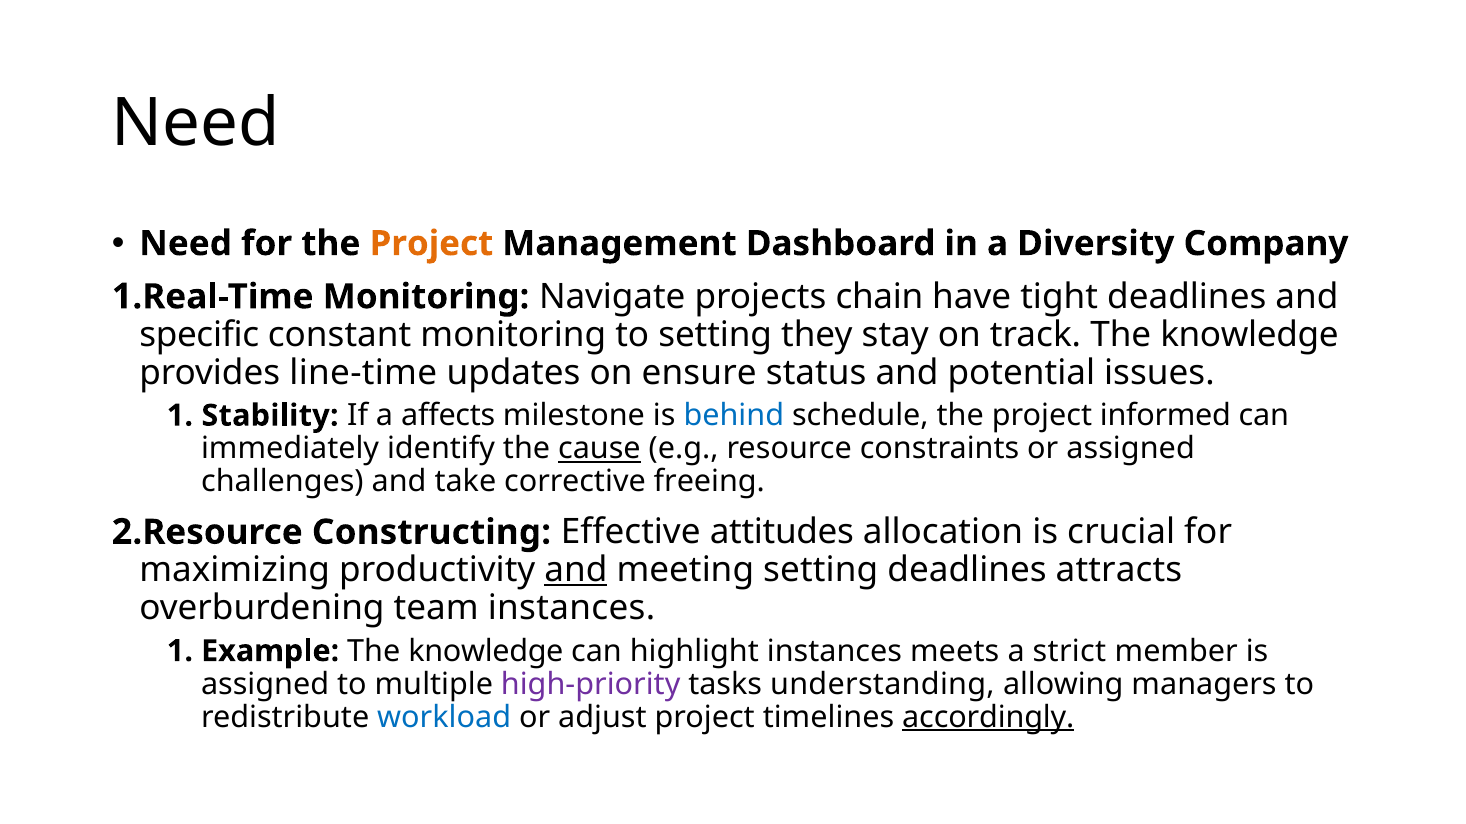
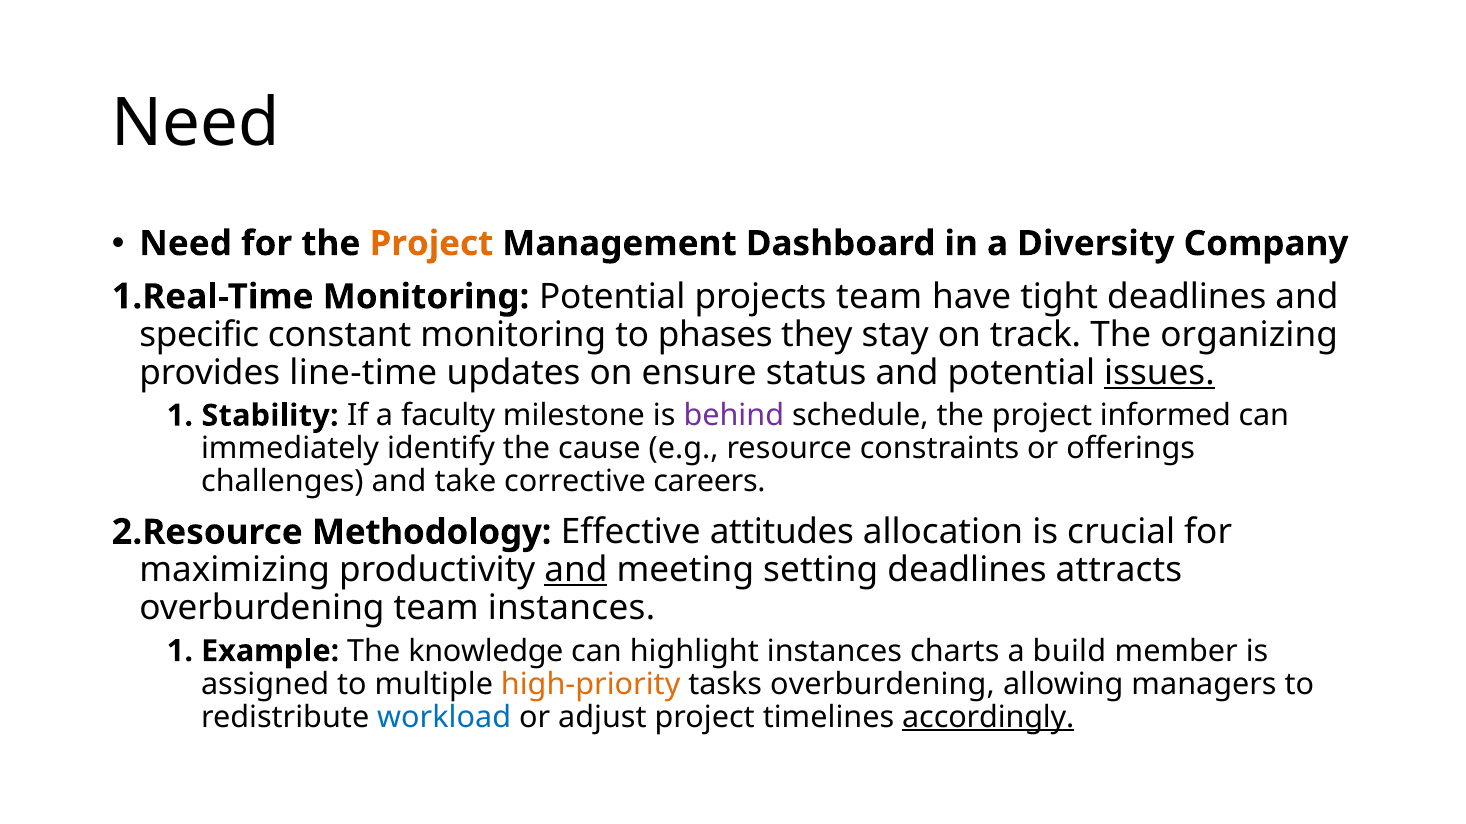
Monitoring Navigate: Navigate -> Potential (612, 297)
projects chain: chain -> team (879, 297)
to setting: setting -> phases (715, 335)
track The knowledge: knowledge -> organizing (1249, 335)
issues underline: none -> present (1159, 373)
affects: affects -> faculty (448, 416)
behind colour: blue -> purple (734, 416)
cause underline: present -> none (599, 449)
or assigned: assigned -> offerings (1131, 449)
freeing: freeing -> careers (709, 482)
Constructing: Constructing -> Methodology (432, 533)
meets: meets -> charts (955, 652)
strict: strict -> build (1069, 652)
high-priority colour: purple -> orange (591, 684)
tasks understanding: understanding -> overburdening (882, 684)
